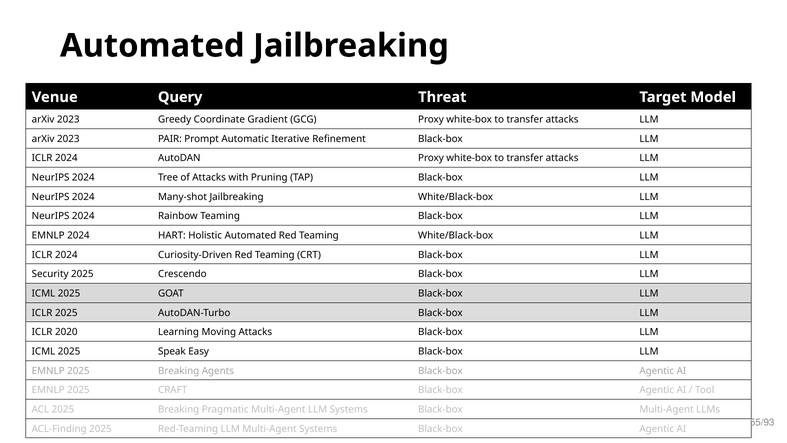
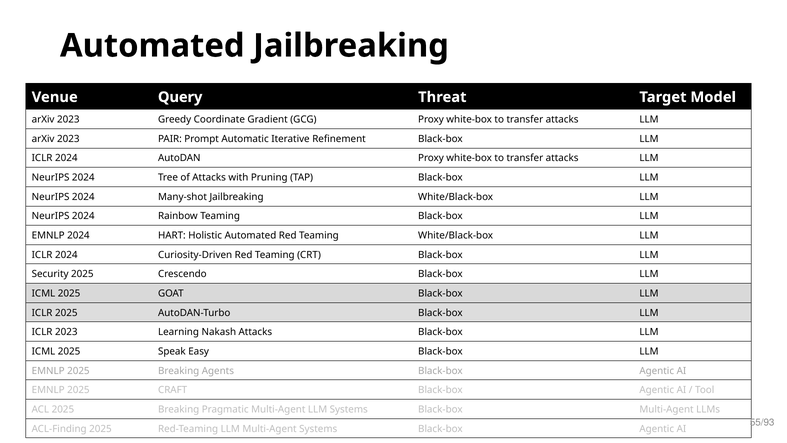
ICLR 2020: 2020 -> 2023 (66, 332)
Moving: Moving -> Nakash (219, 332)
